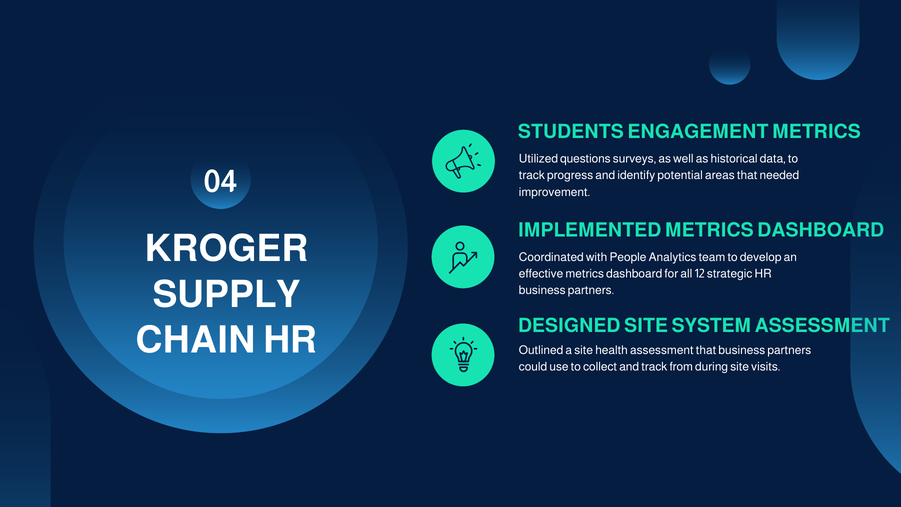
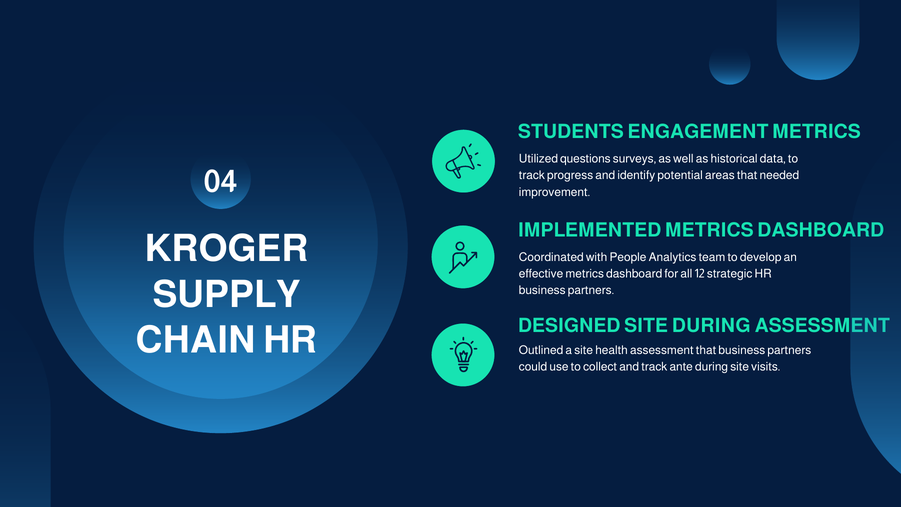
SITE SYSTEM: SYSTEM -> DURING (711, 326)
from: from -> ante (681, 367)
